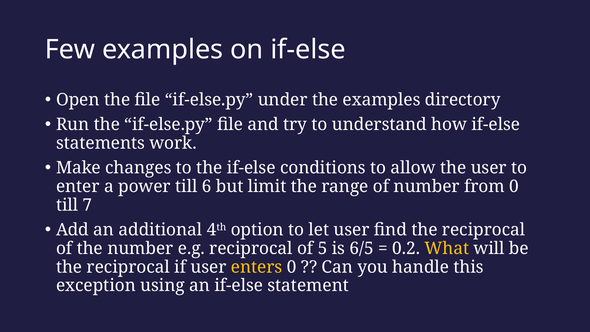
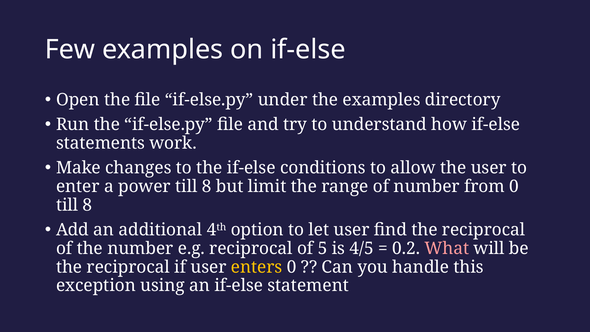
power till 6: 6 -> 8 (207, 186)
7: 7 -> 8 (87, 205)
6/5: 6/5 -> 4/5 (362, 248)
What colour: yellow -> pink (447, 248)
